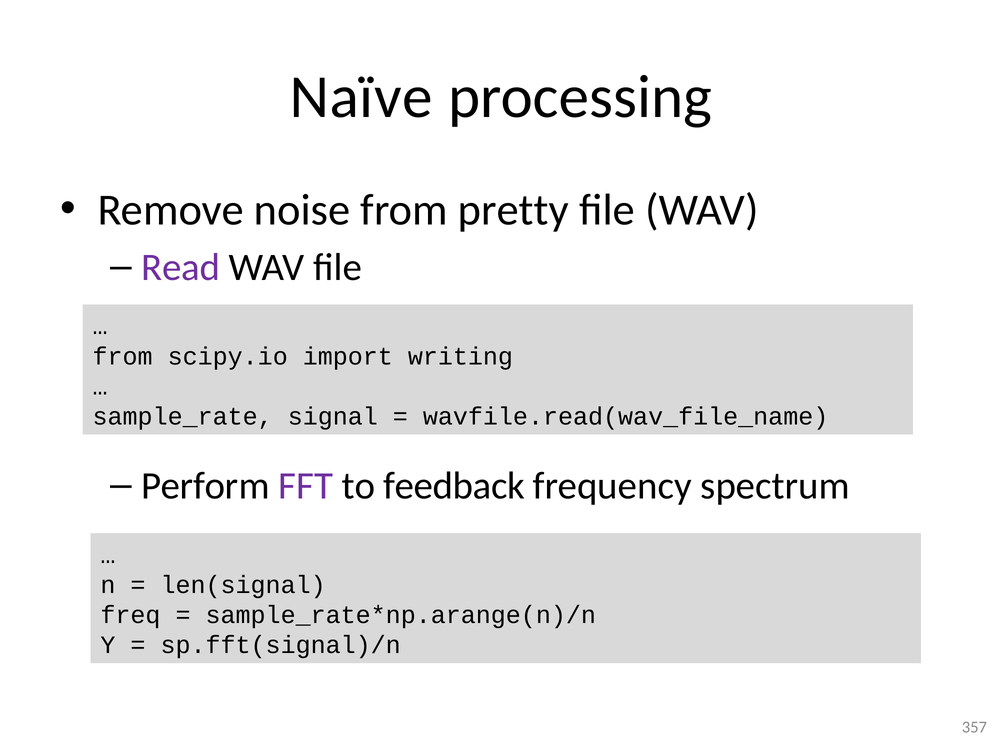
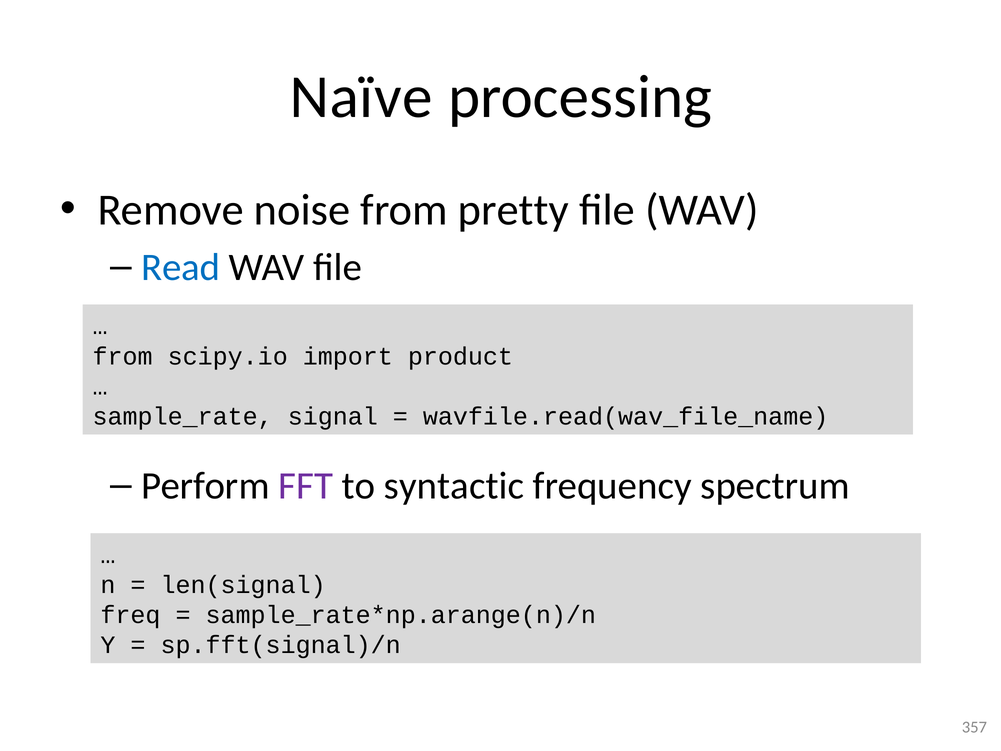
Read colour: purple -> blue (181, 267)
writing: writing -> product (460, 356)
feedback: feedback -> syntactic (454, 486)
